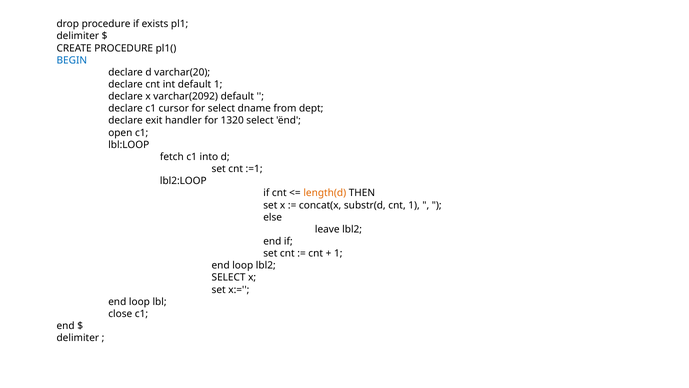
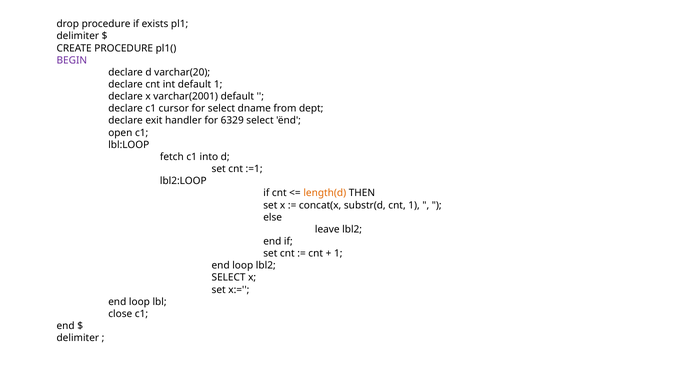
BEGIN colour: blue -> purple (72, 60)
varchar(2092: varchar(2092 -> varchar(2001 (186, 96)
1320: 1320 -> 6329 (232, 121)
